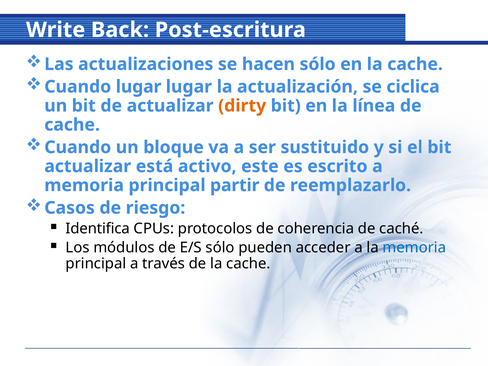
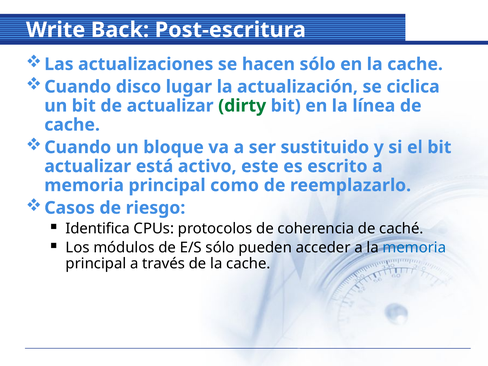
Cuando lugar: lugar -> disco (138, 87)
dirty colour: orange -> green (242, 106)
partir: partir -> como (235, 185)
